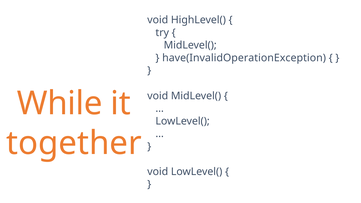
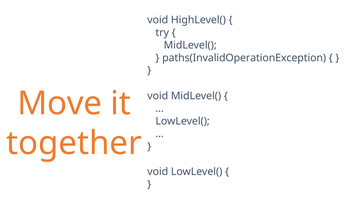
have(InvalidOperationException: have(InvalidOperationException -> paths(InvalidOperationException (244, 58)
While: While -> Move (60, 104)
